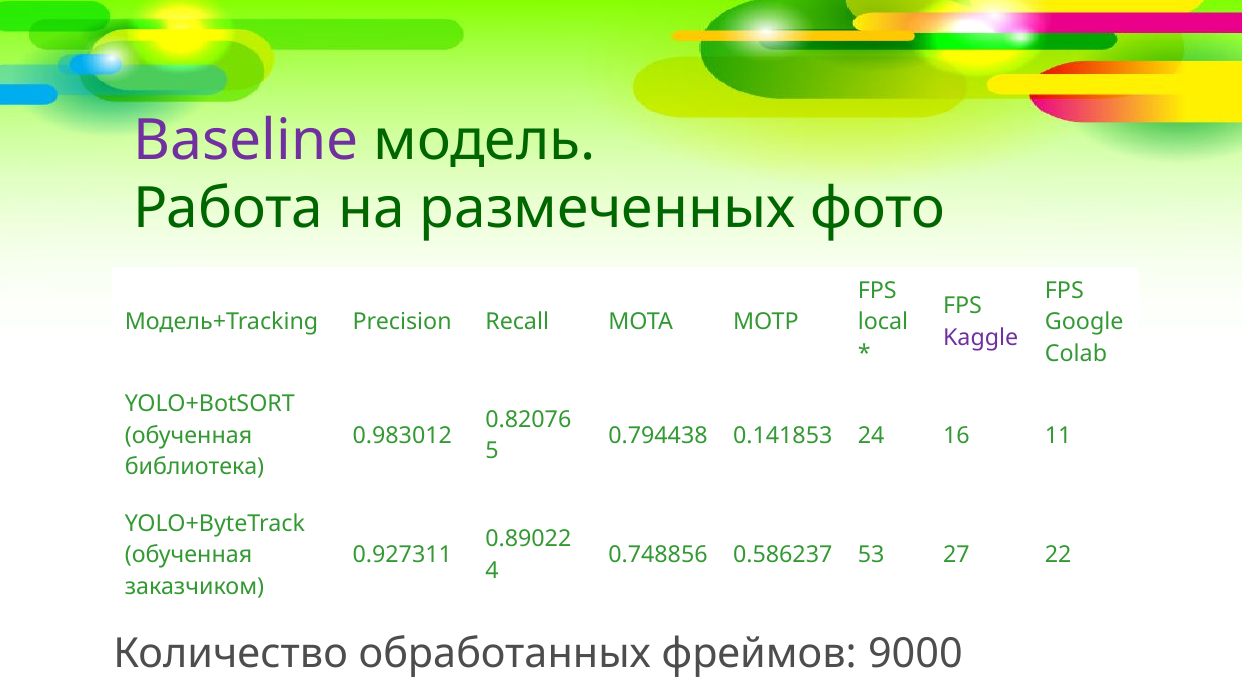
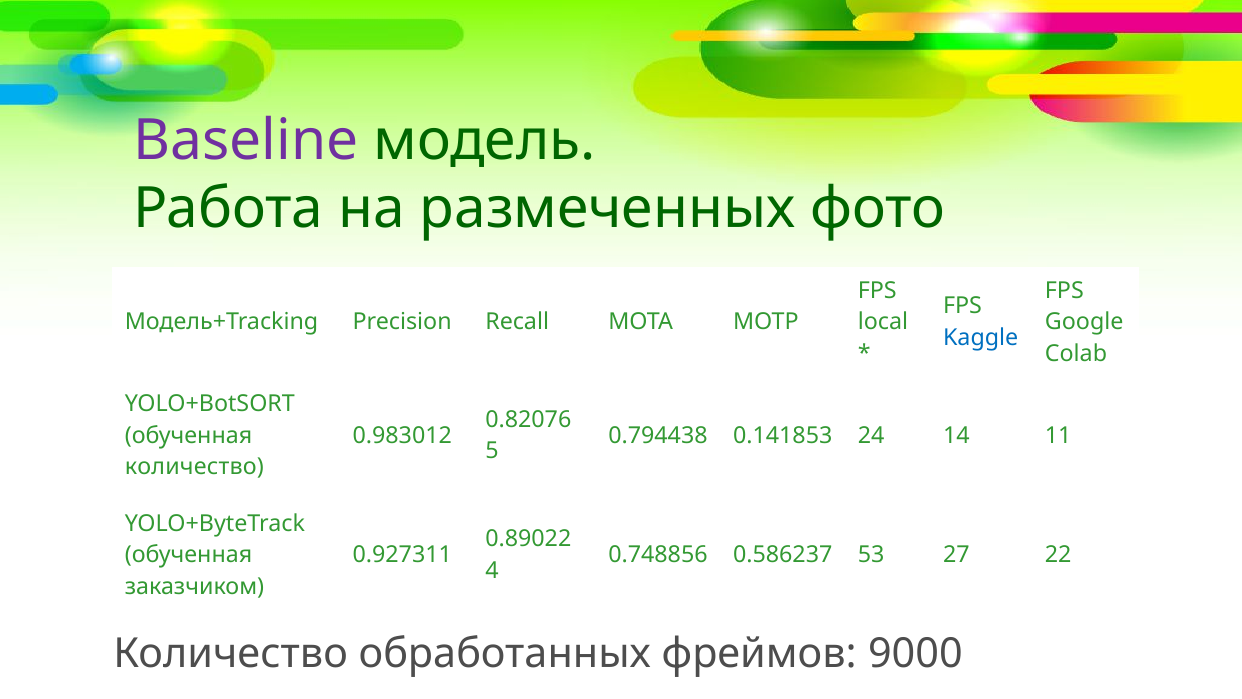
Kaggle colour: purple -> blue (981, 338)
16: 16 -> 14 (956, 435)
библиотека: библиотека -> количество (194, 467)
